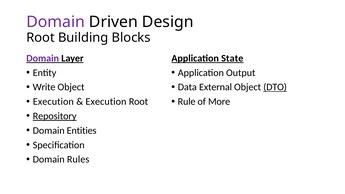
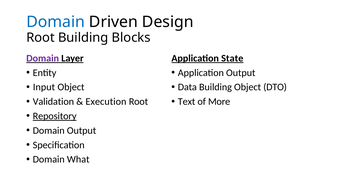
Domain colour: purple -> blue (56, 22)
Write: Write -> Input (44, 87)
Data External: External -> Building (215, 87)
DTO underline: present -> none (275, 87)
Execution: Execution -> Validation (53, 102)
Rule: Rule -> Text (187, 102)
Domain Entities: Entities -> Output (82, 131)
Rules: Rules -> What (78, 159)
